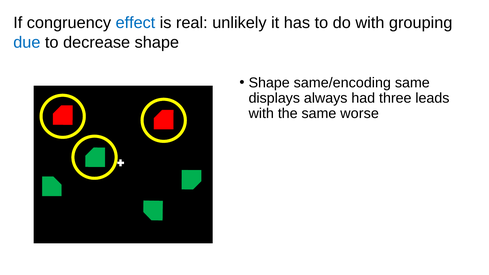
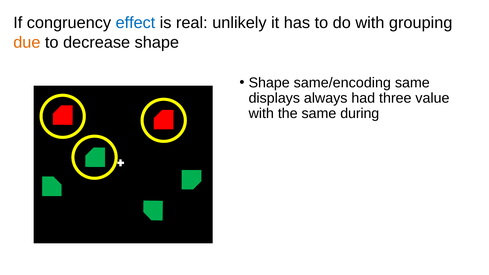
due colour: blue -> orange (27, 43)
leads: leads -> value (432, 98)
worse: worse -> during (360, 113)
